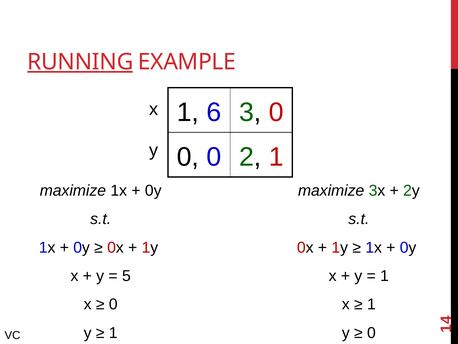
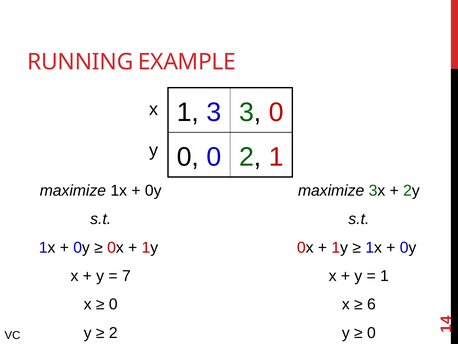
RUNNING underline: present -> none (80, 62)
1 6: 6 -> 3 (214, 112)
5: 5 -> 7 (126, 276)
1: 1 -> 6 (371, 304)
1: 1 -> 2 (113, 332)
